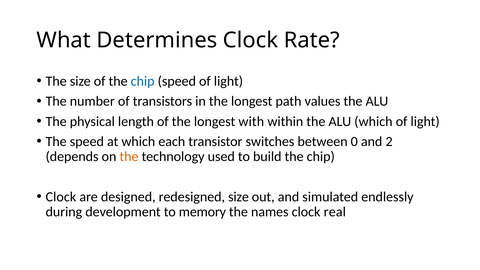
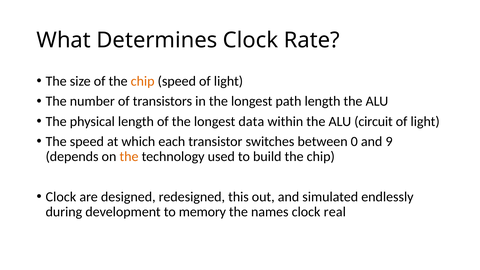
chip colour: blue -> orange (143, 81)
path values: values -> length (323, 101)
with: with -> data (251, 121)
ALU which: which -> circuit (374, 121)
2: 2 -> 9 (389, 142)
redesigned size: size -> this (238, 197)
